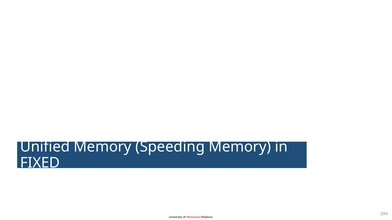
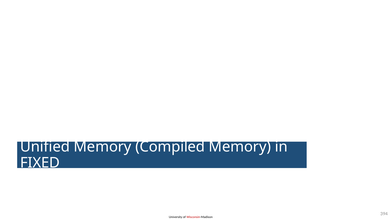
Speeding: Speeding -> Compiled (170, 147)
